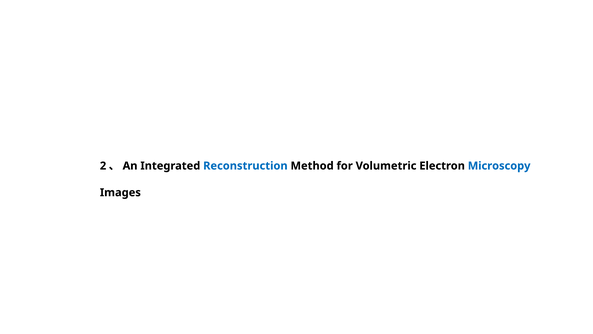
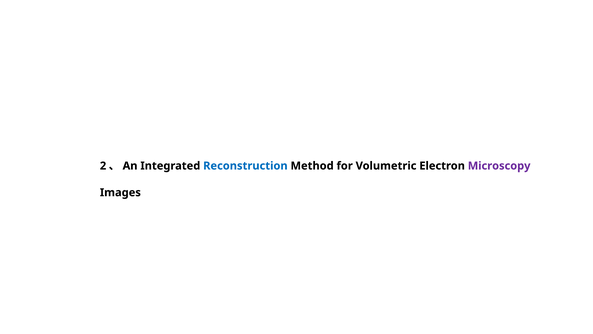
Microscopy colour: blue -> purple (499, 166)
